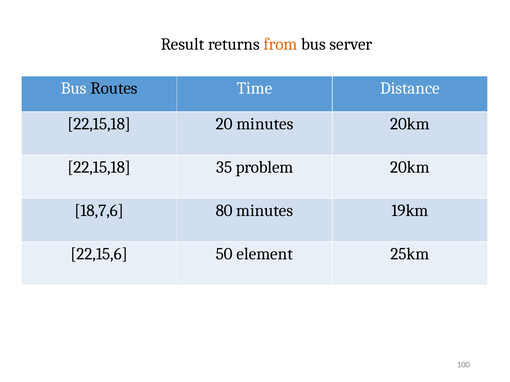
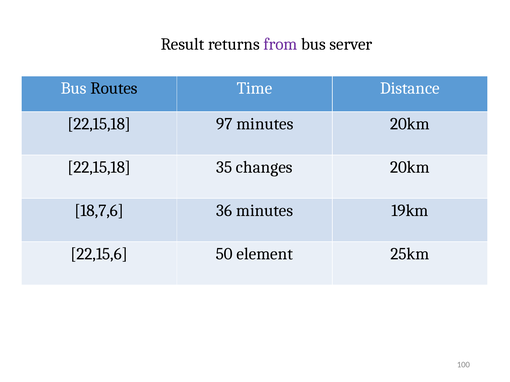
from colour: orange -> purple (280, 44)
20: 20 -> 97 (224, 124)
problem: problem -> changes (264, 167)
80: 80 -> 36 (224, 211)
